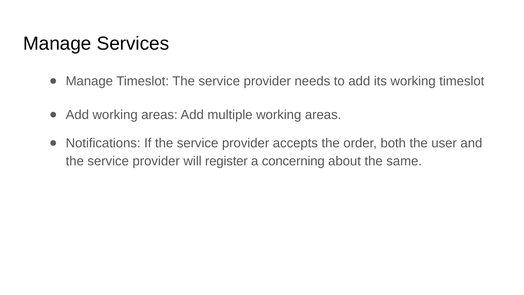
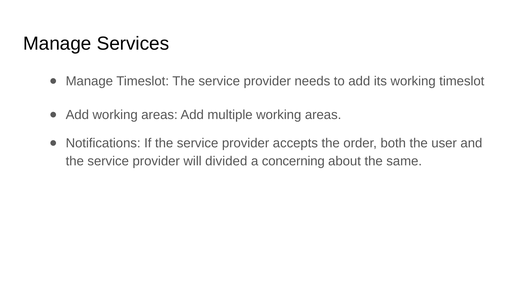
register: register -> divided (226, 161)
